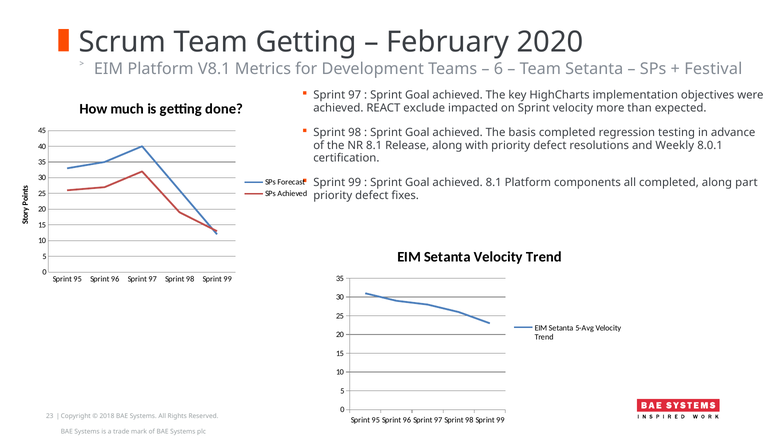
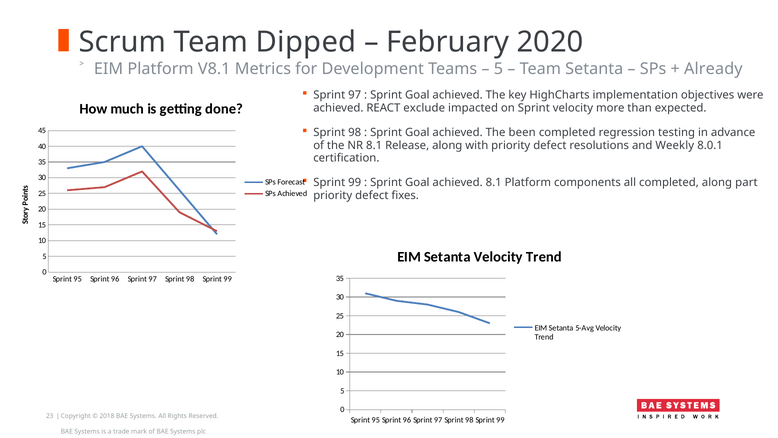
Team Getting: Getting -> Dipped (306, 42)
6: 6 -> 5 (498, 69)
Festival: Festival -> Already (713, 69)
basis: basis -> been (522, 132)
